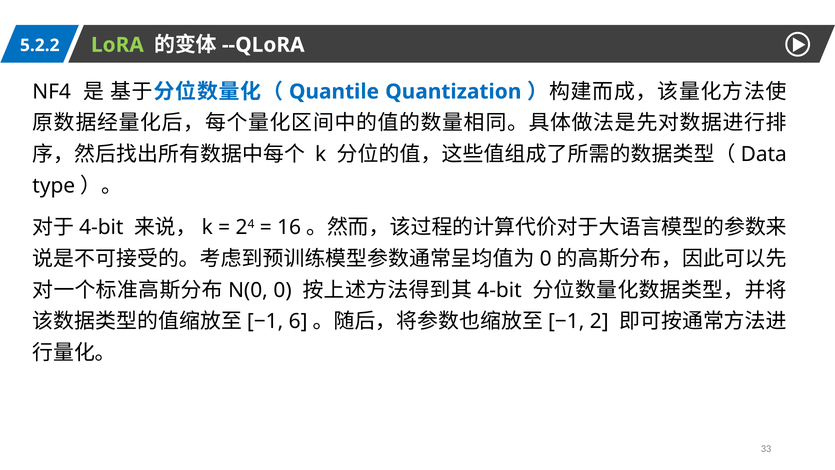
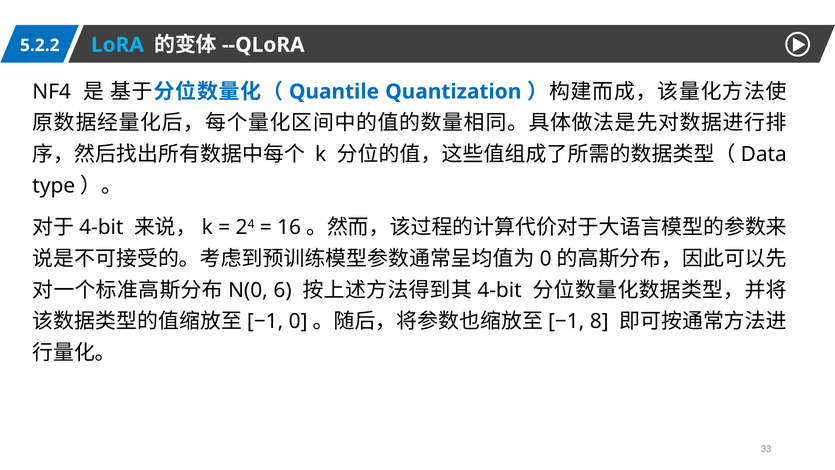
LoRA colour: light green -> light blue (117, 45)
0: 0 -> 6 (283, 290)
6: 6 -> 0 (298, 321)
2: 2 -> 8 (599, 321)
